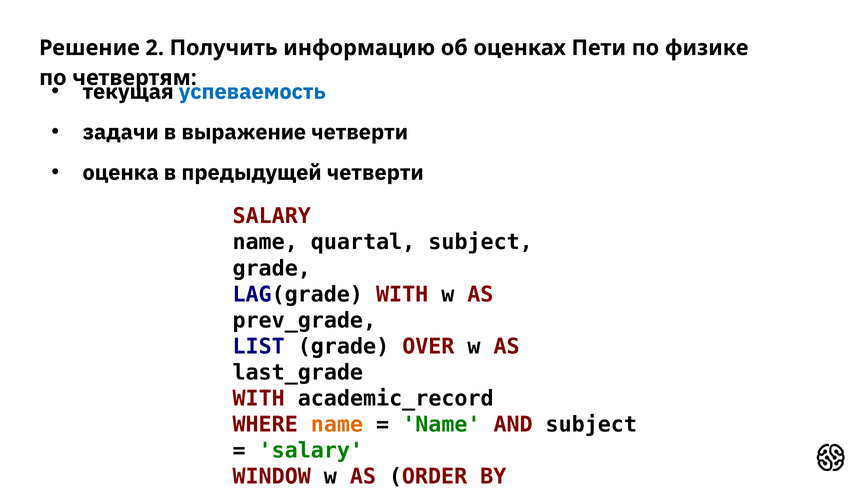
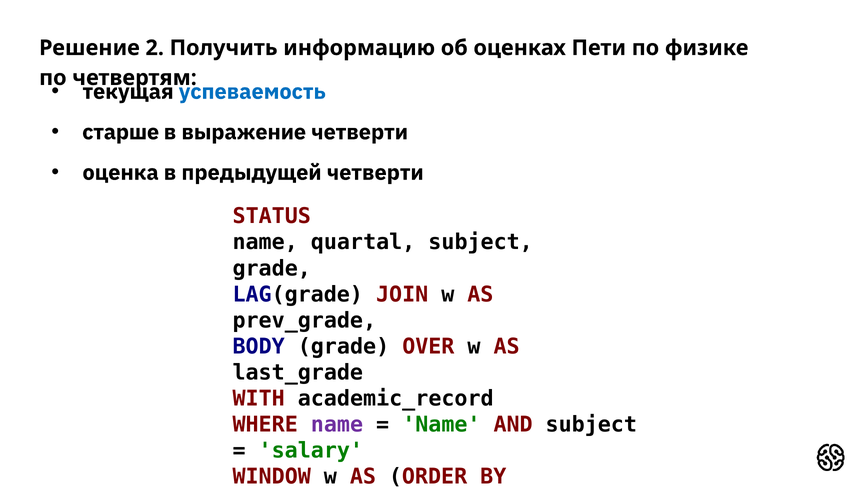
задачи: задачи -> старше (121, 132)
SALARY: SALARY -> STATUS (272, 216)
LAG(grade WITH: WITH -> JOIN (402, 295)
LIST: LIST -> BODY (259, 347)
name colour: orange -> purple (337, 425)
